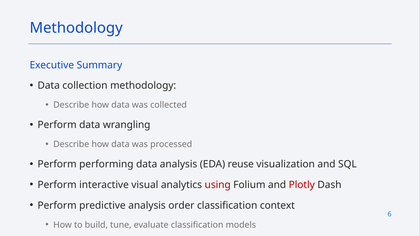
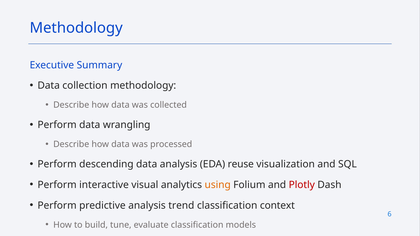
performing: performing -> descending (106, 164)
using colour: red -> orange (218, 185)
order: order -> trend (181, 206)
